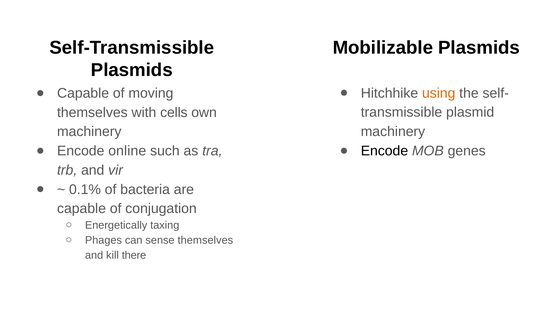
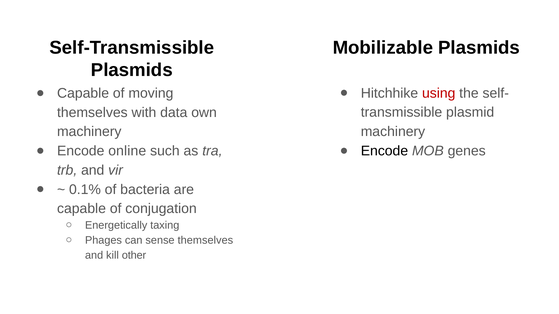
using colour: orange -> red (439, 93)
cells: cells -> data (174, 113)
there: there -> other (134, 256)
